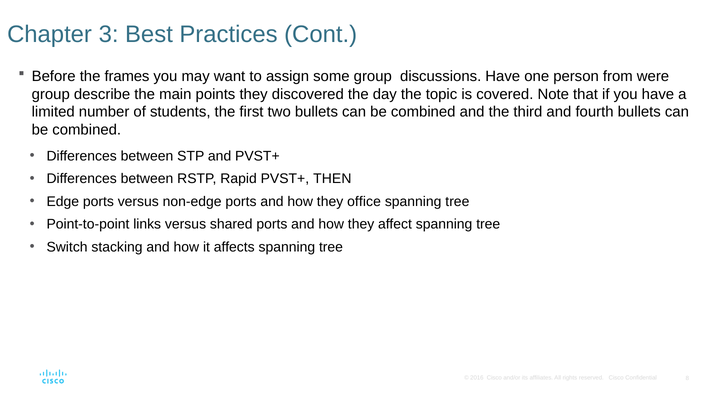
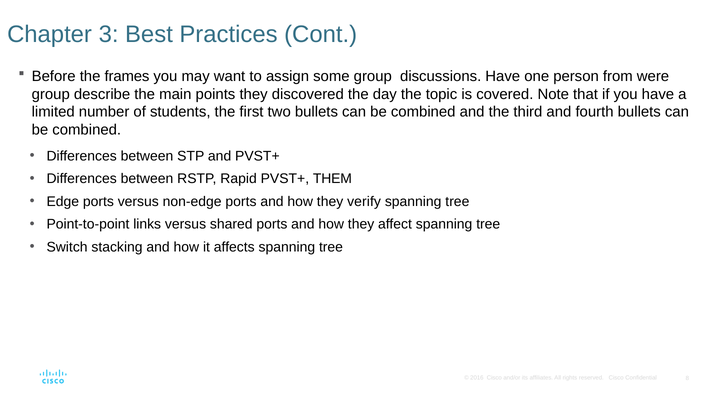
THEN: THEN -> THEM (332, 179)
office: office -> verify (364, 201)
